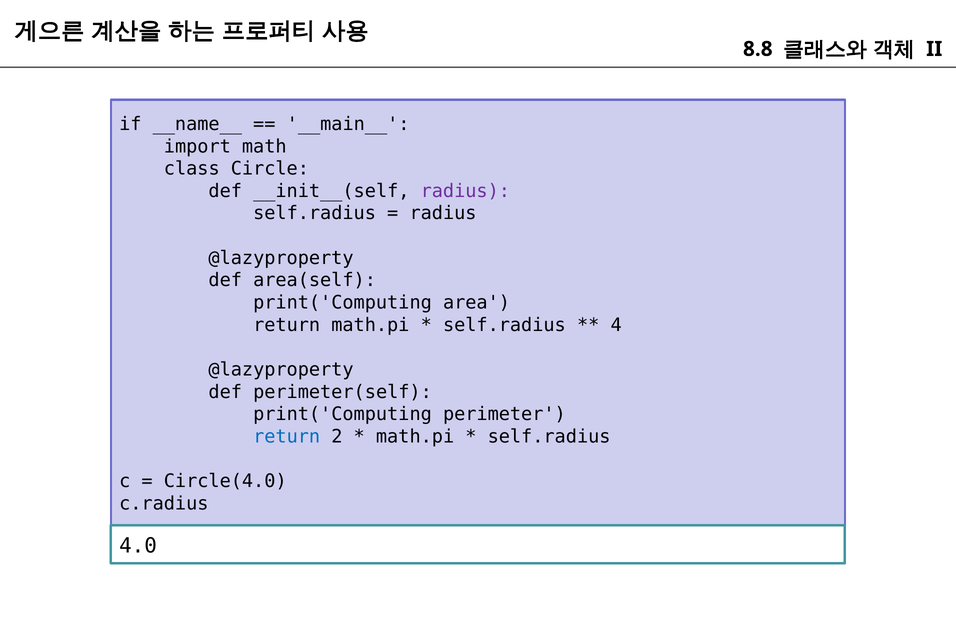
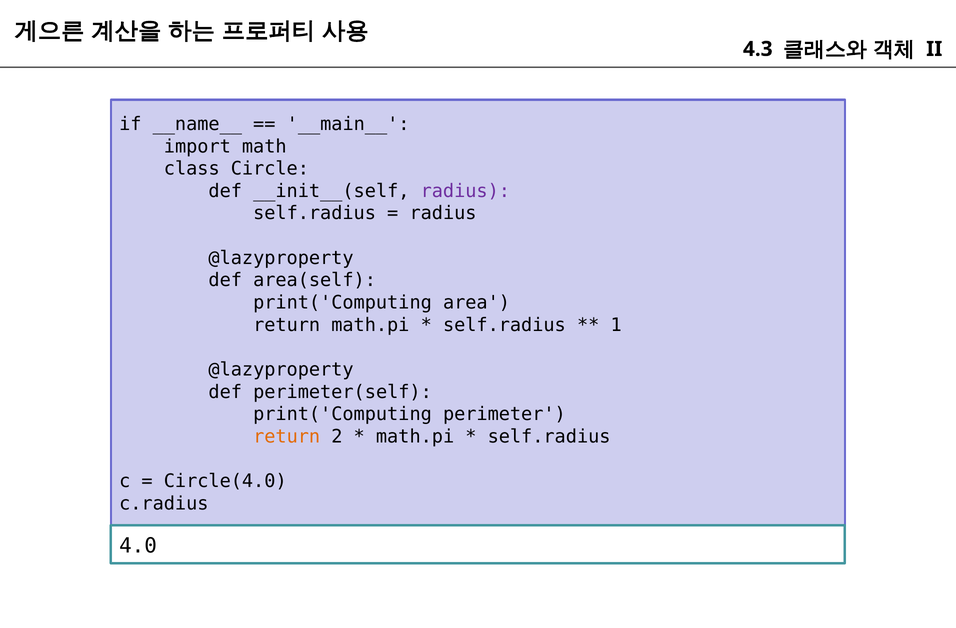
8.8: 8.8 -> 4.3 (758, 49)
4: 4 -> 1 (616, 325)
return colour: blue -> orange (287, 436)
